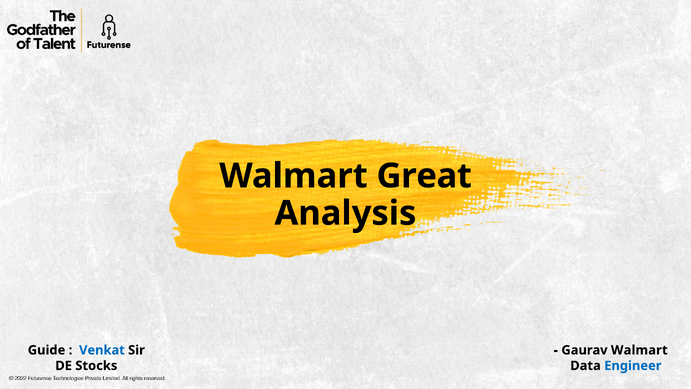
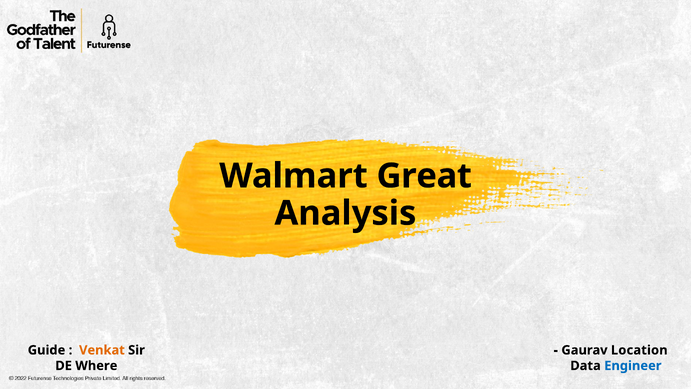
Venkat colour: blue -> orange (102, 350)
Gaurav Walmart: Walmart -> Location (639, 350)
Stocks: Stocks -> Where (96, 365)
